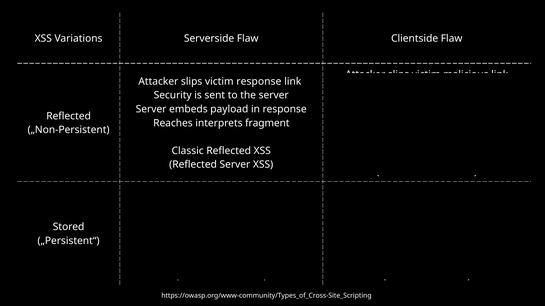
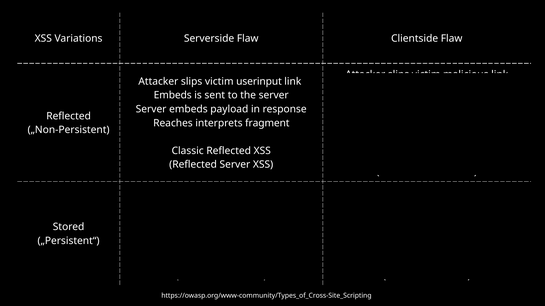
victim response: response -> userinput (259, 81)
Security: Security -> Embeds (173, 95)
